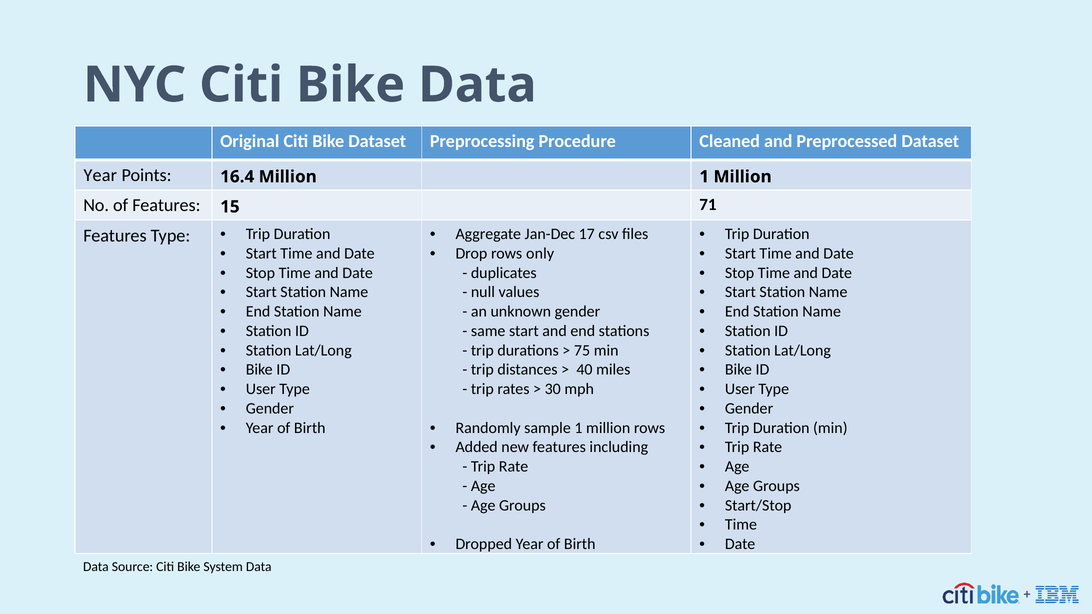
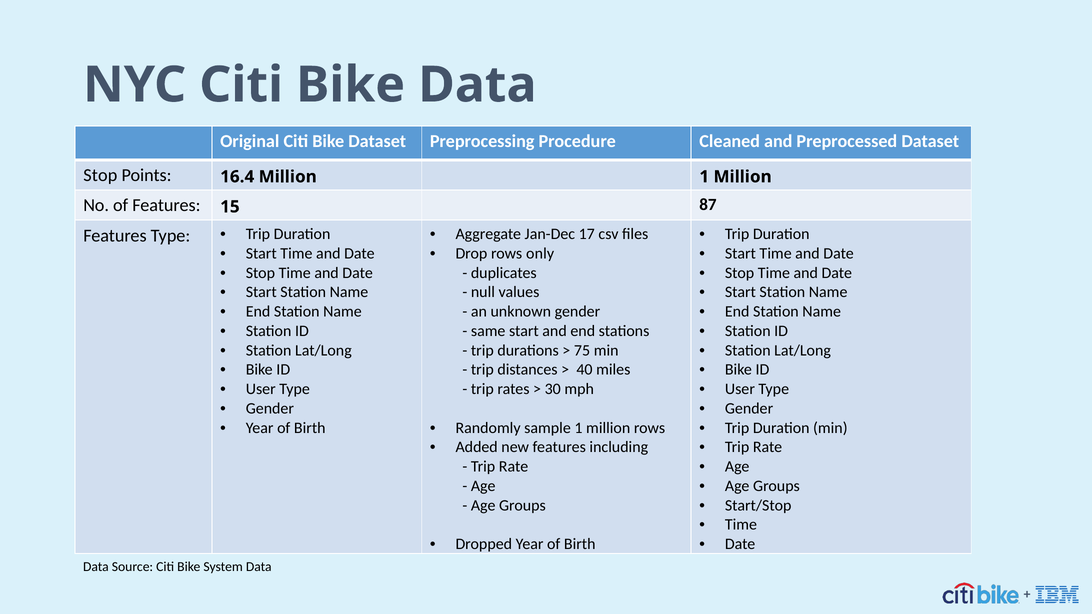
Year: Year -> Stop (100, 175)
71: 71 -> 87 (708, 205)
